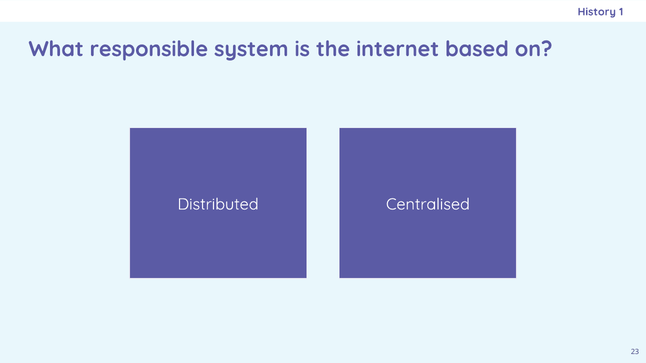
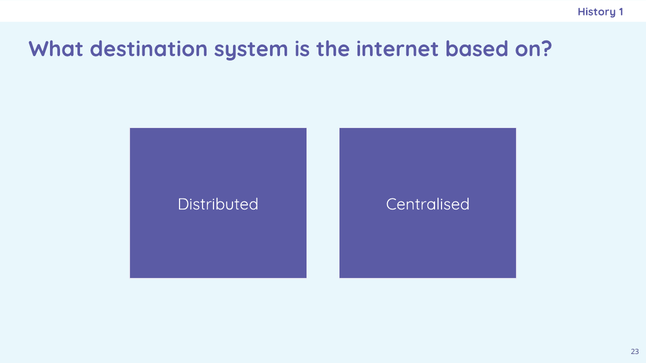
responsible: responsible -> destination (149, 49)
